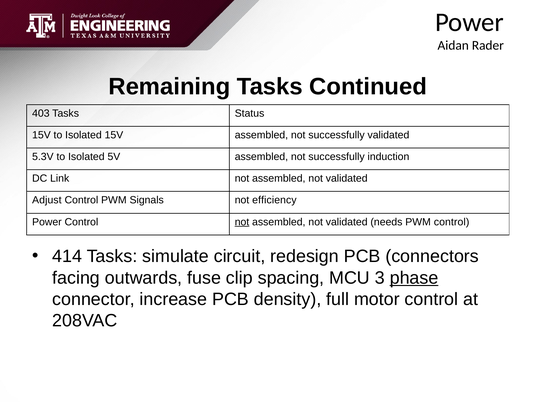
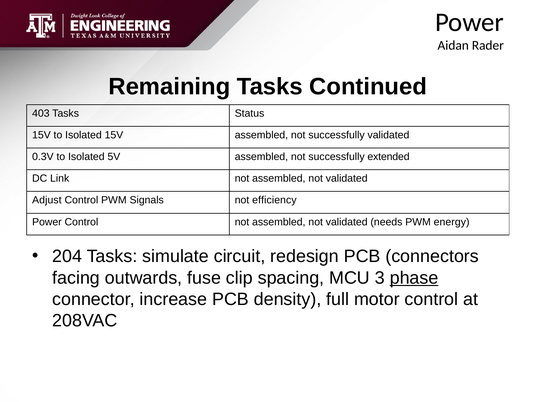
5.3V: 5.3V -> 0.3V (43, 157)
induction: induction -> extended (388, 157)
not underline: present -> none (242, 222)
PWM control: control -> energy (452, 222)
414: 414 -> 204 (67, 256)
